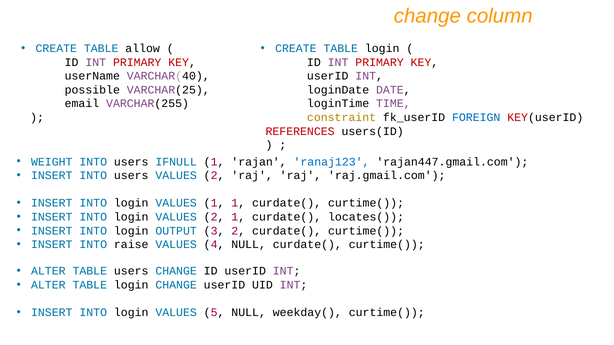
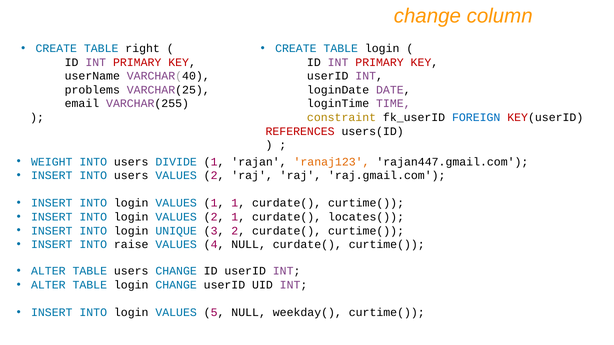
allow: allow -> right (143, 48)
possible: possible -> problems (92, 90)
IFNULL: IFNULL -> DIVIDE (176, 162)
ranaj123 colour: blue -> orange (332, 162)
OUTPUT: OUTPUT -> UNIQUE (176, 231)
